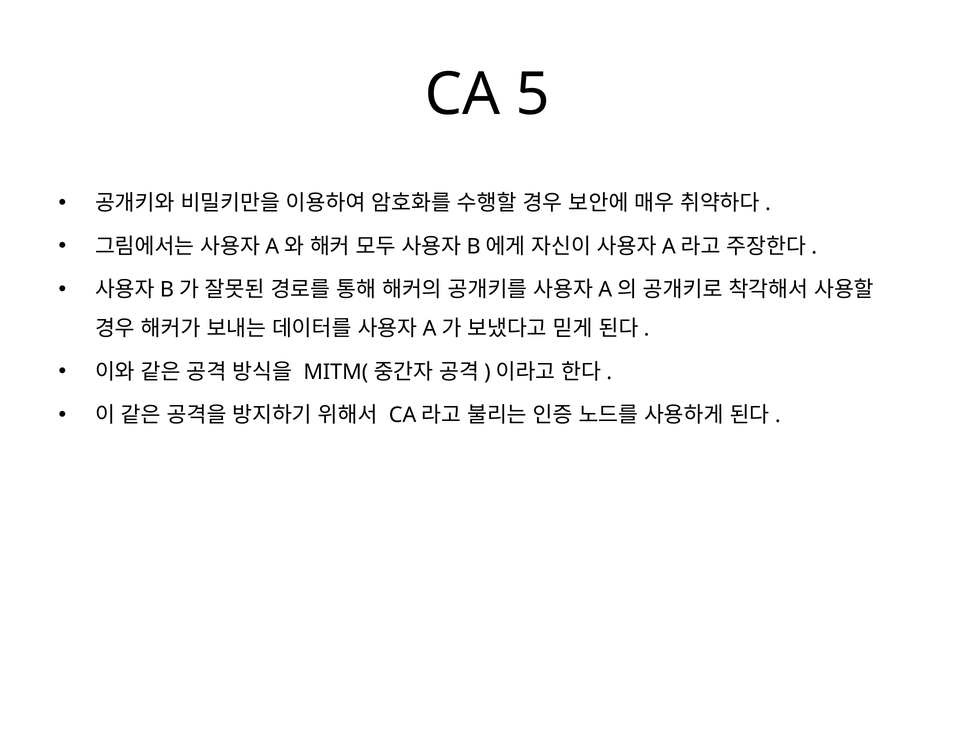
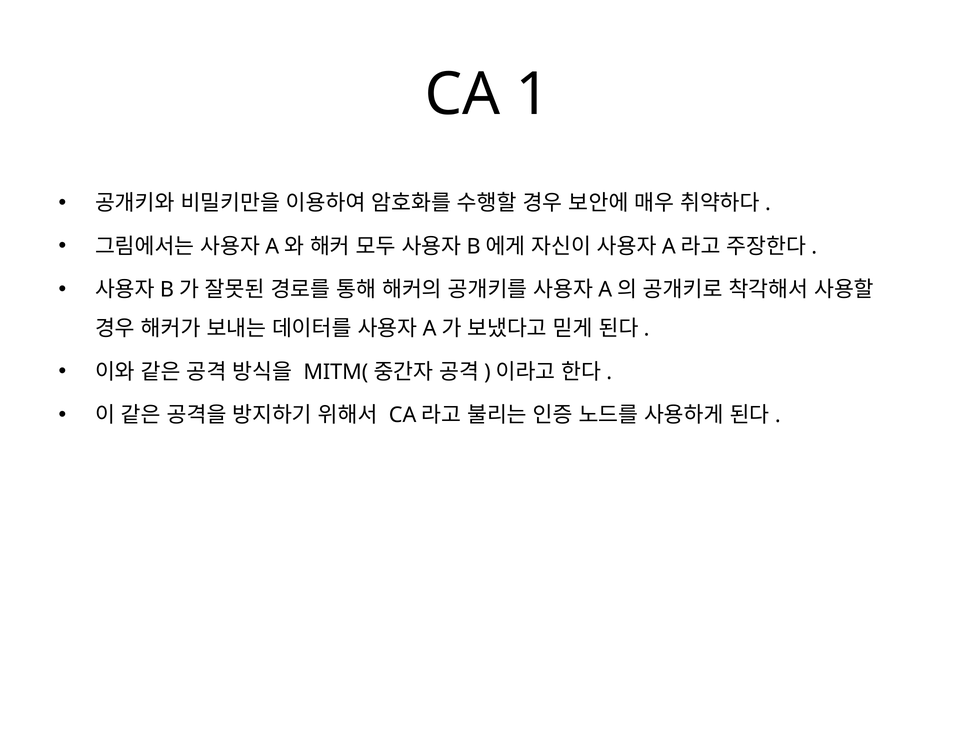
5: 5 -> 1 (533, 94)
